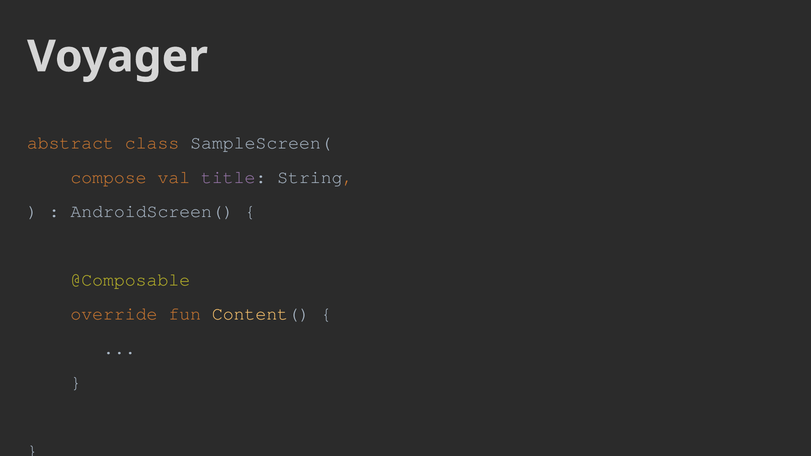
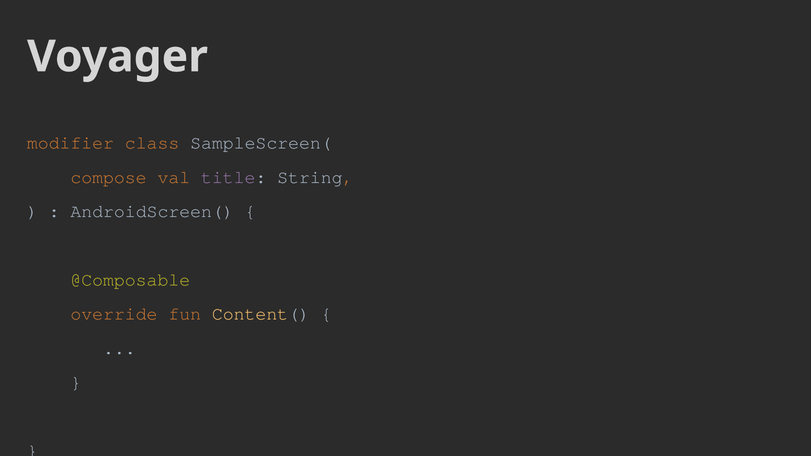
abstract: abstract -> modifier (70, 143)
